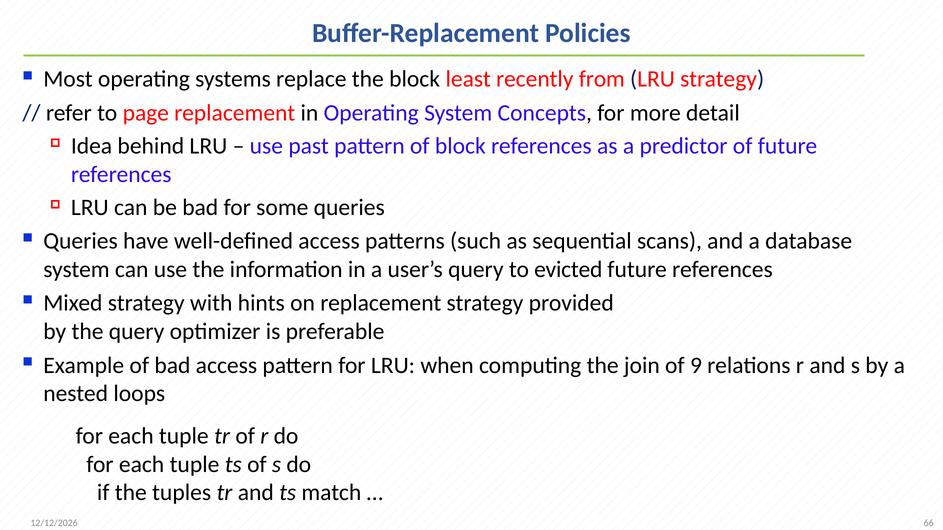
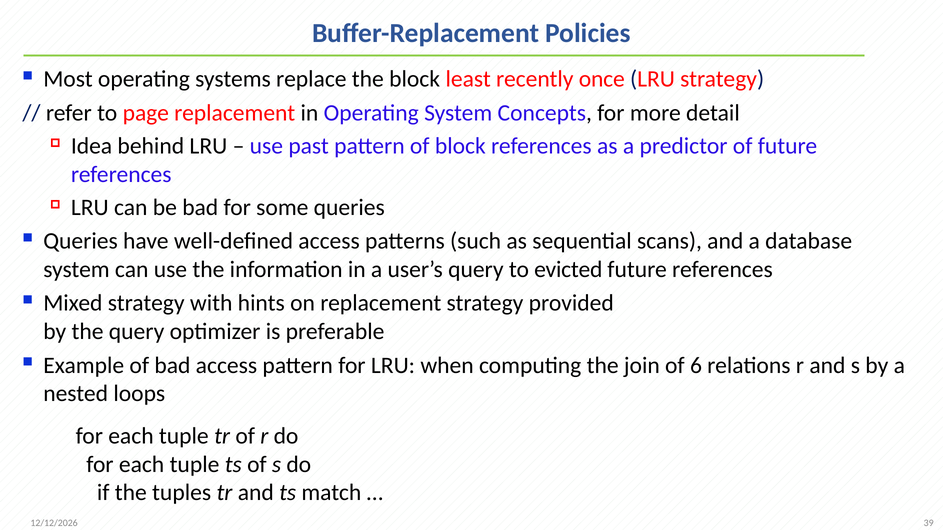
from: from -> once (602, 79)
9: 9 -> 6 (696, 366)
66: 66 -> 39 (929, 524)
